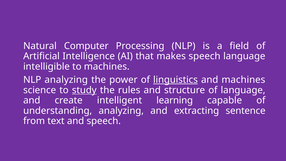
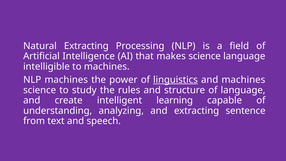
Natural Computer: Computer -> Extracting (86, 46)
makes speech: speech -> science (205, 56)
NLP analyzing: analyzing -> machines (66, 80)
study underline: present -> none (84, 90)
